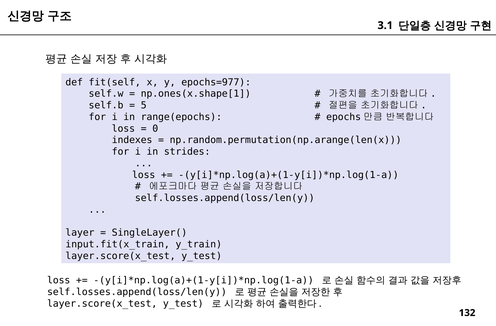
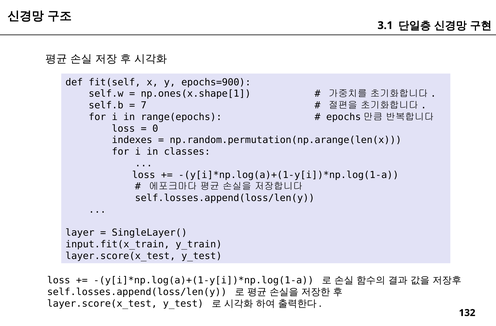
epochs=977: epochs=977 -> epochs=900 (216, 82)
5: 5 -> 7 (144, 105)
strides: strides -> classes (187, 152)
